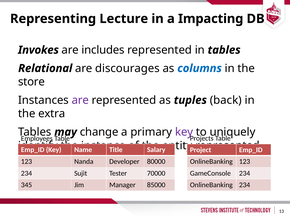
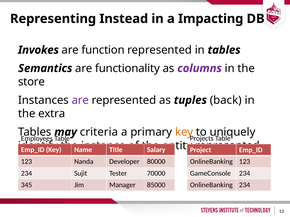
Lecture: Lecture -> Instead (124, 19)
includes: includes -> function (103, 50)
Relational: Relational -> Semantics (45, 68)
discourages: discourages -> functionality (127, 68)
columns colour: blue -> purple (200, 68)
change: change -> criteria (99, 132)
key colour: purple -> orange (184, 132)
